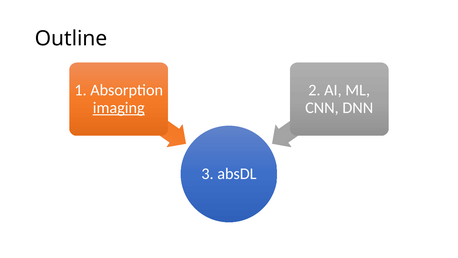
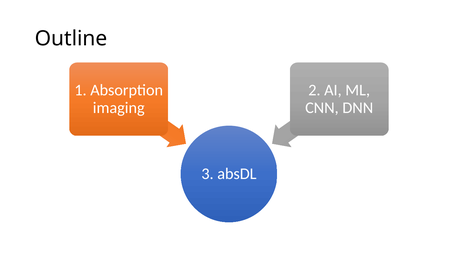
imaging underline: present -> none (119, 108)
